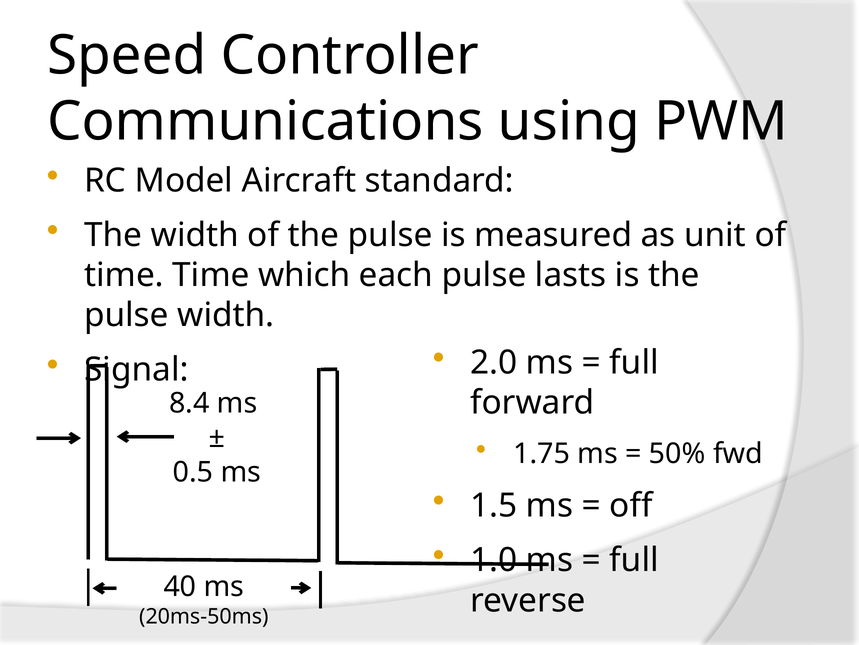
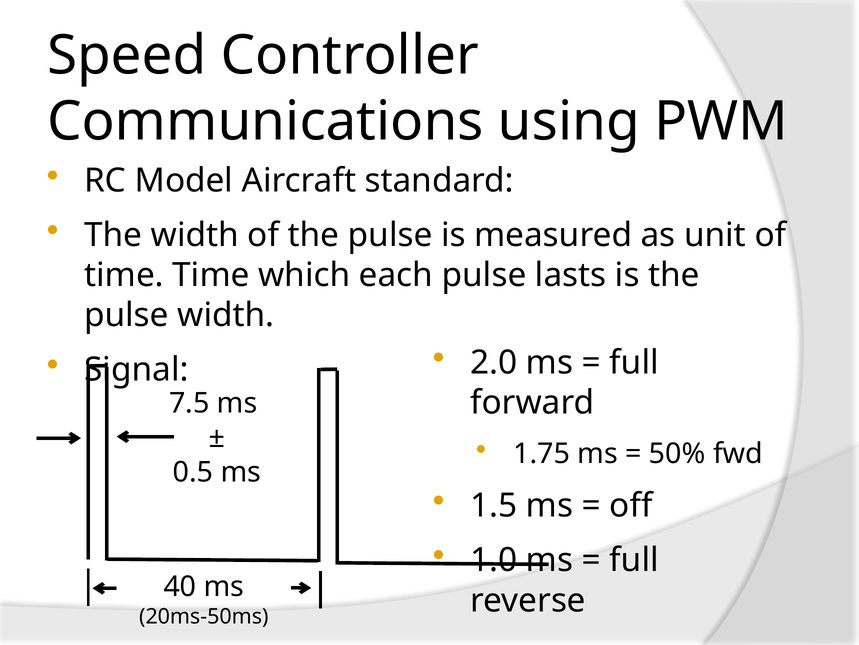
8.4: 8.4 -> 7.5 (189, 403)
